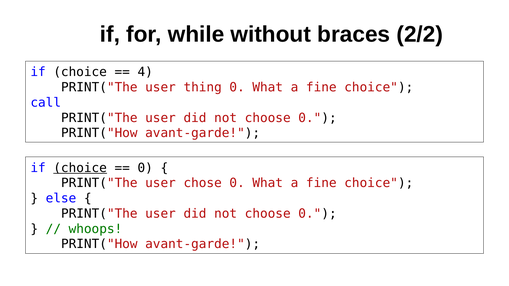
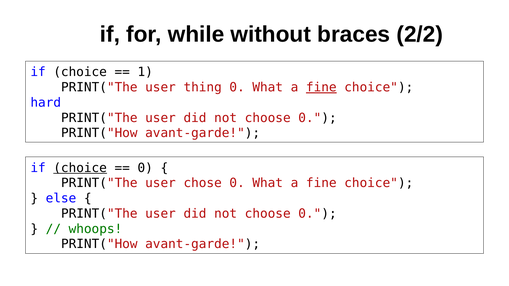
4: 4 -> 1 (145, 72)
fine underline: none -> present (321, 87)
call: call -> hard (46, 103)
